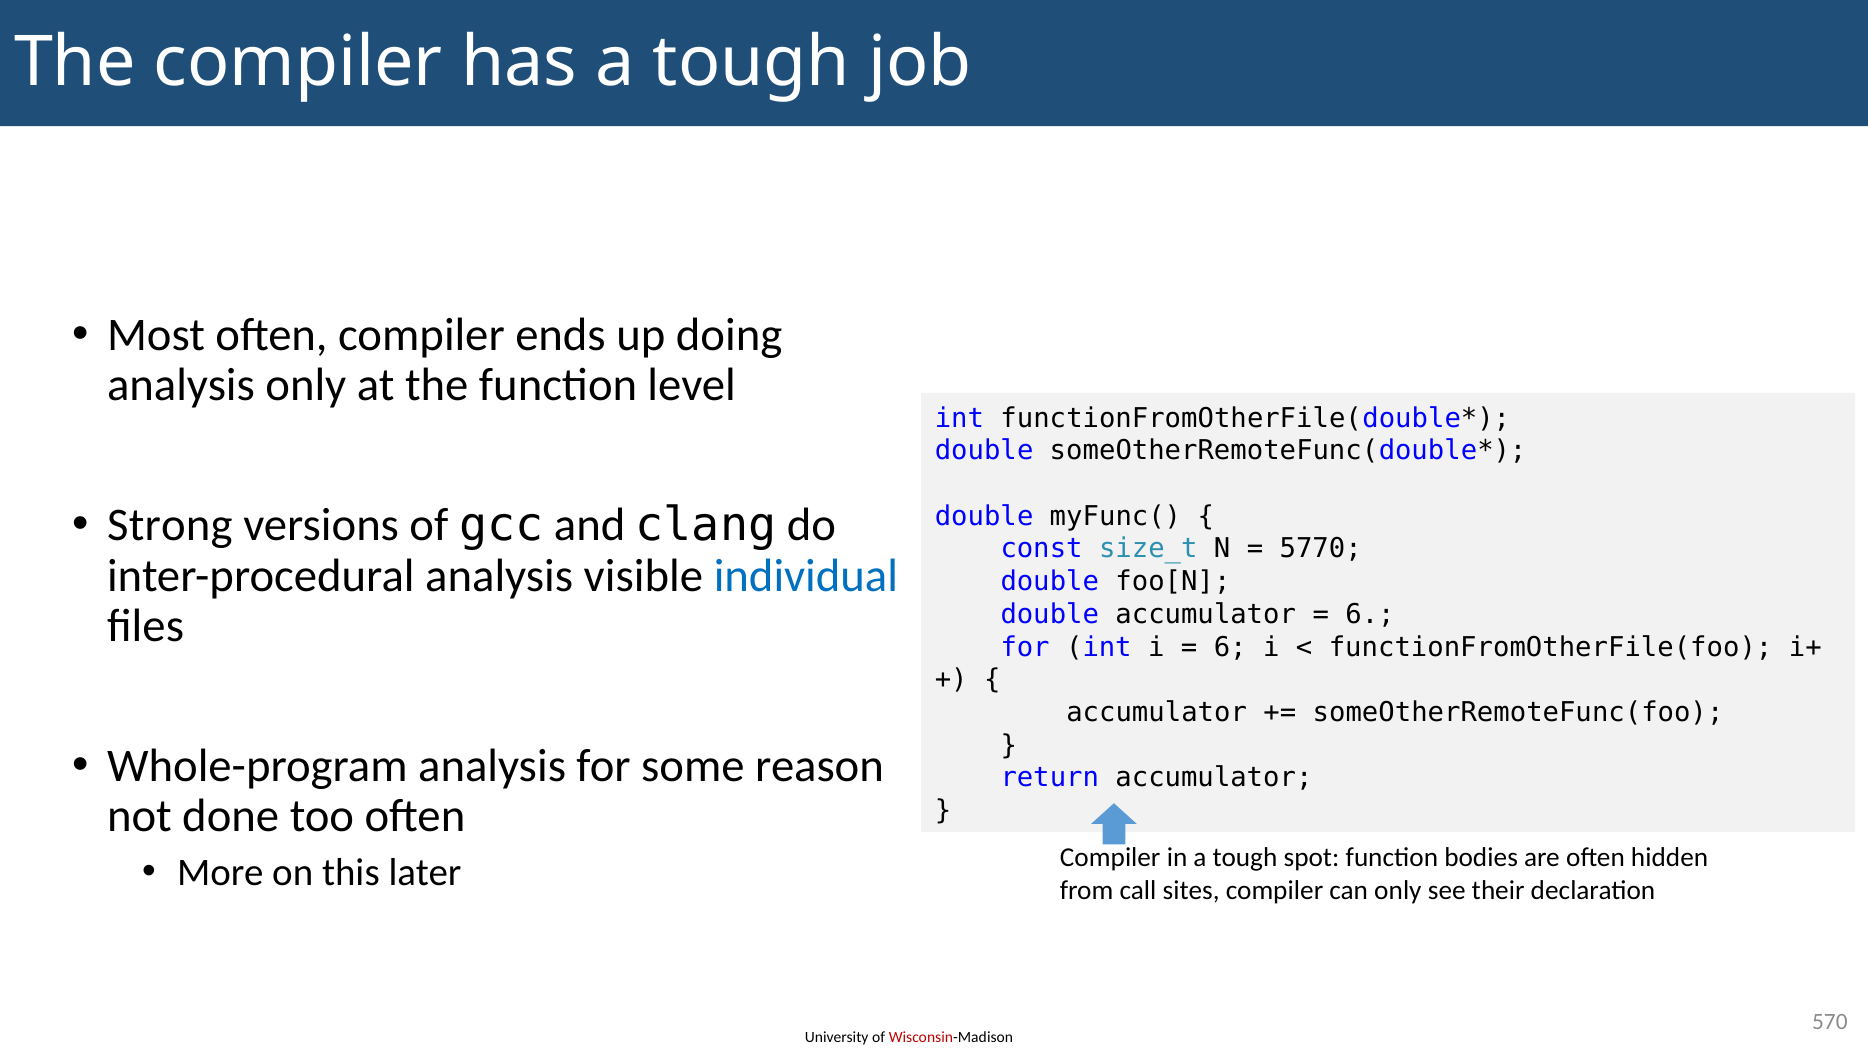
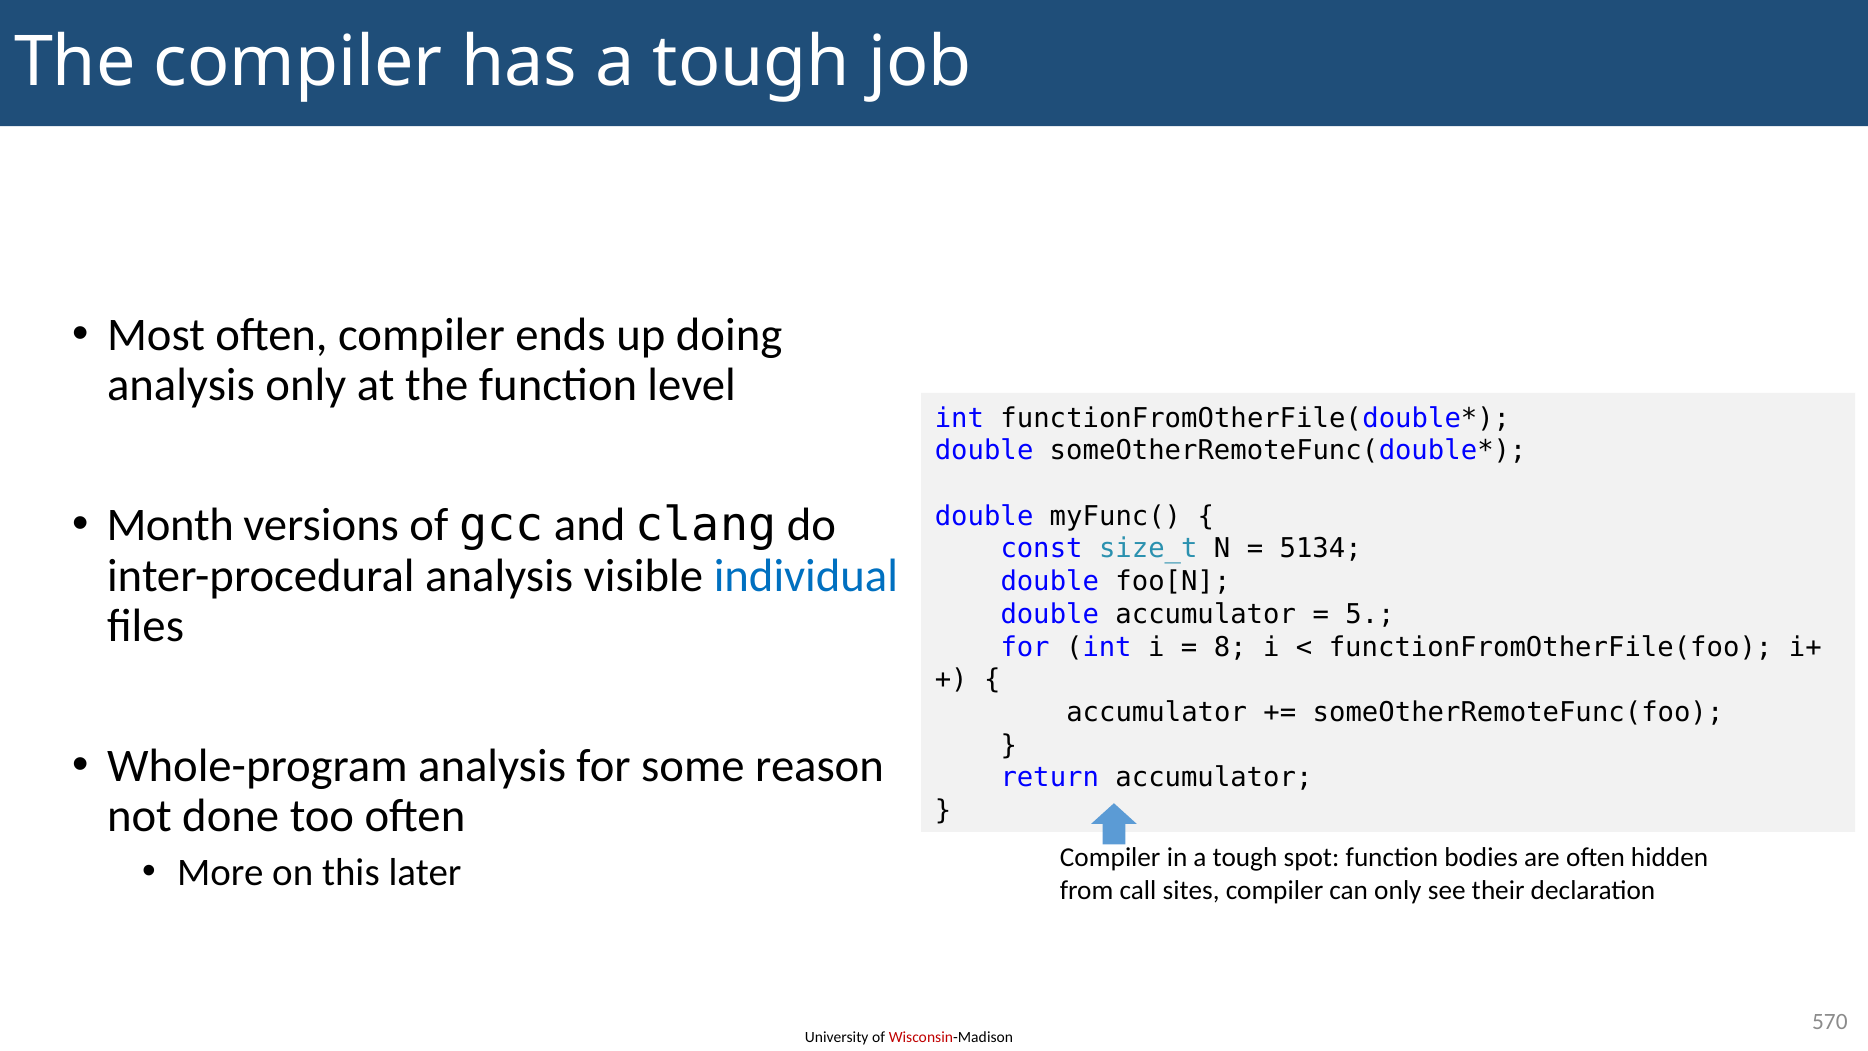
Strong: Strong -> Month (170, 525)
5770: 5770 -> 5134 (1321, 549)
6: 6 -> 5 (1370, 614)
6: 6 -> 8 (1230, 647)
